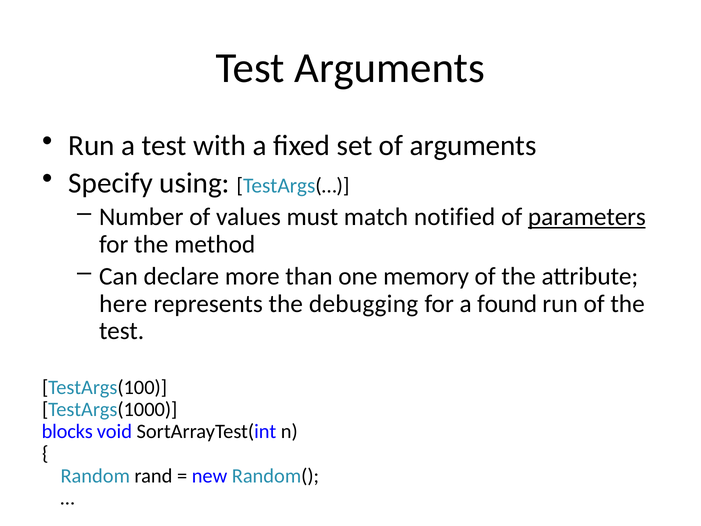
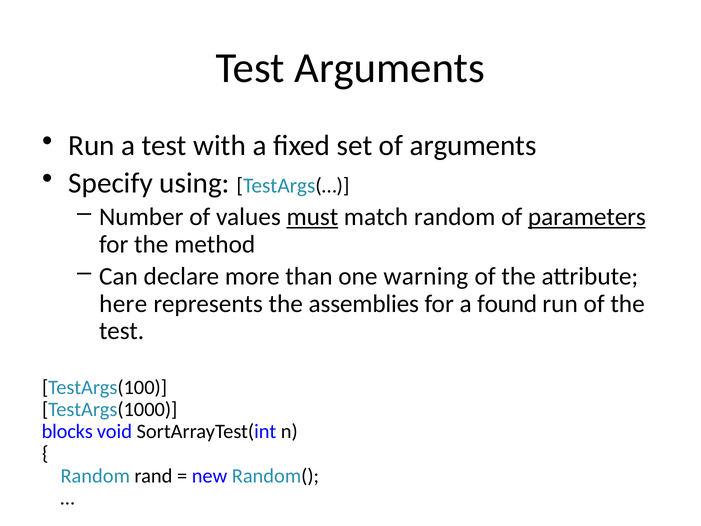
must underline: none -> present (312, 217)
match notified: notified -> random (455, 217)
memory: memory -> warning (426, 276)
debugging: debugging -> assemblies (364, 304)
